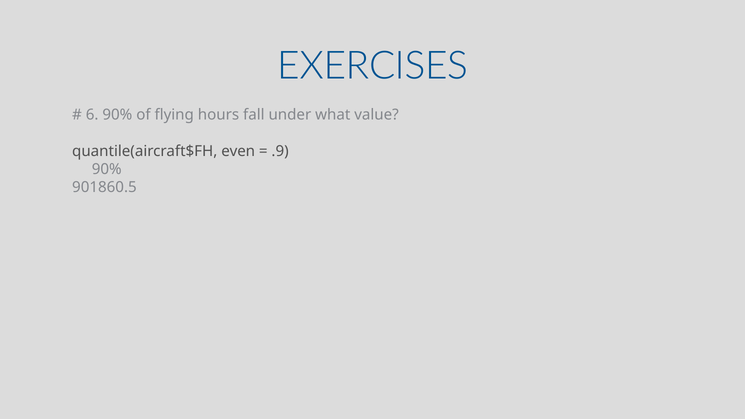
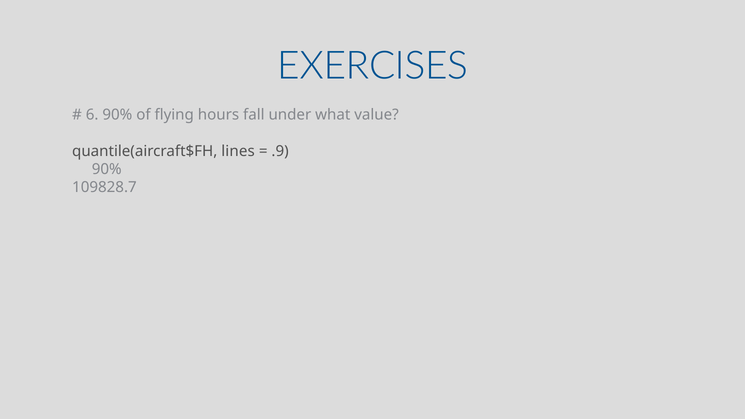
even: even -> lines (238, 151)
901860.5: 901860.5 -> 109828.7 (104, 187)
